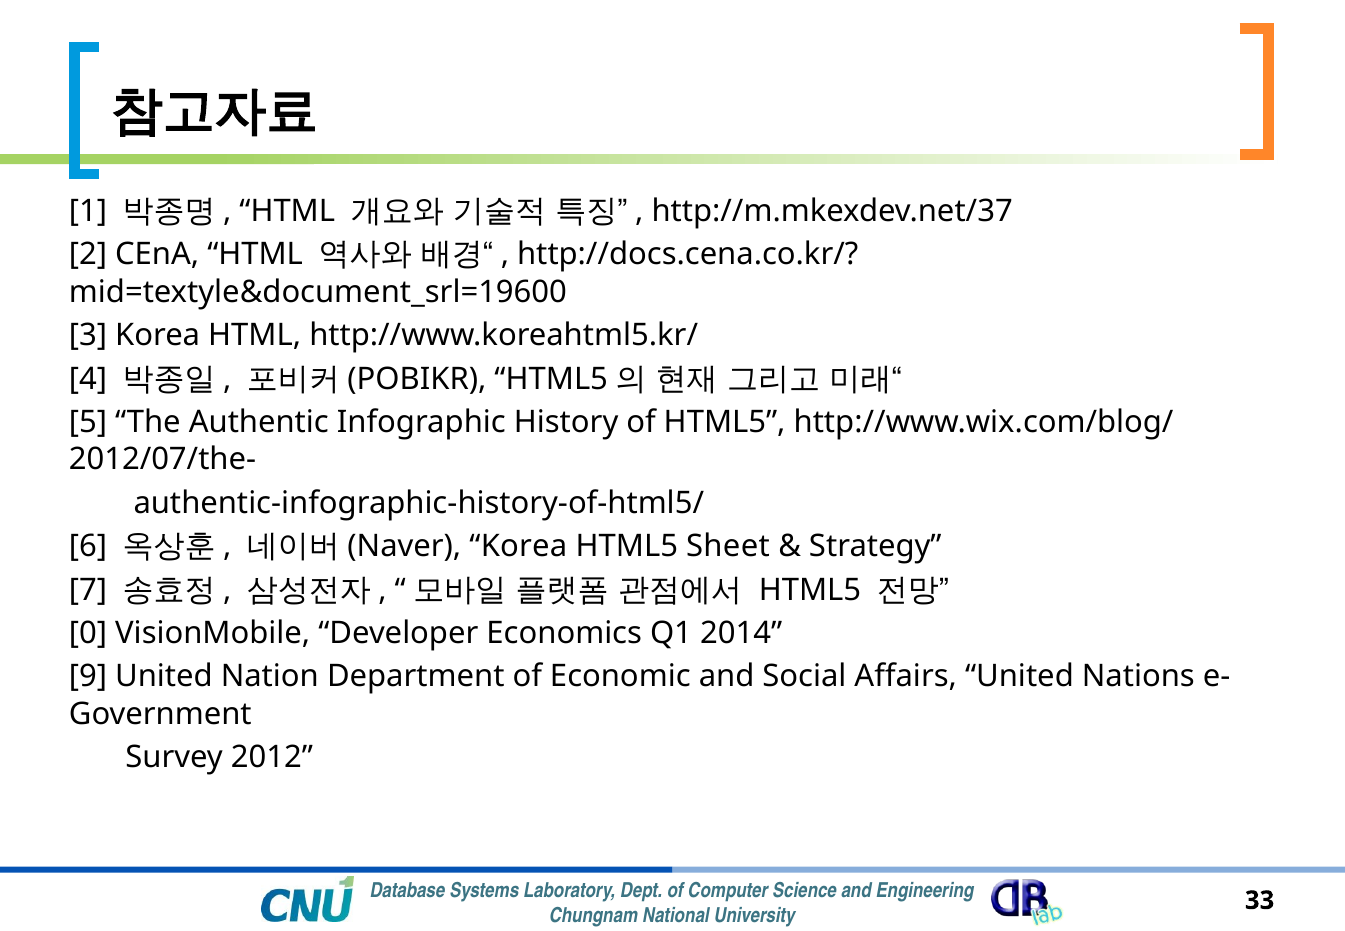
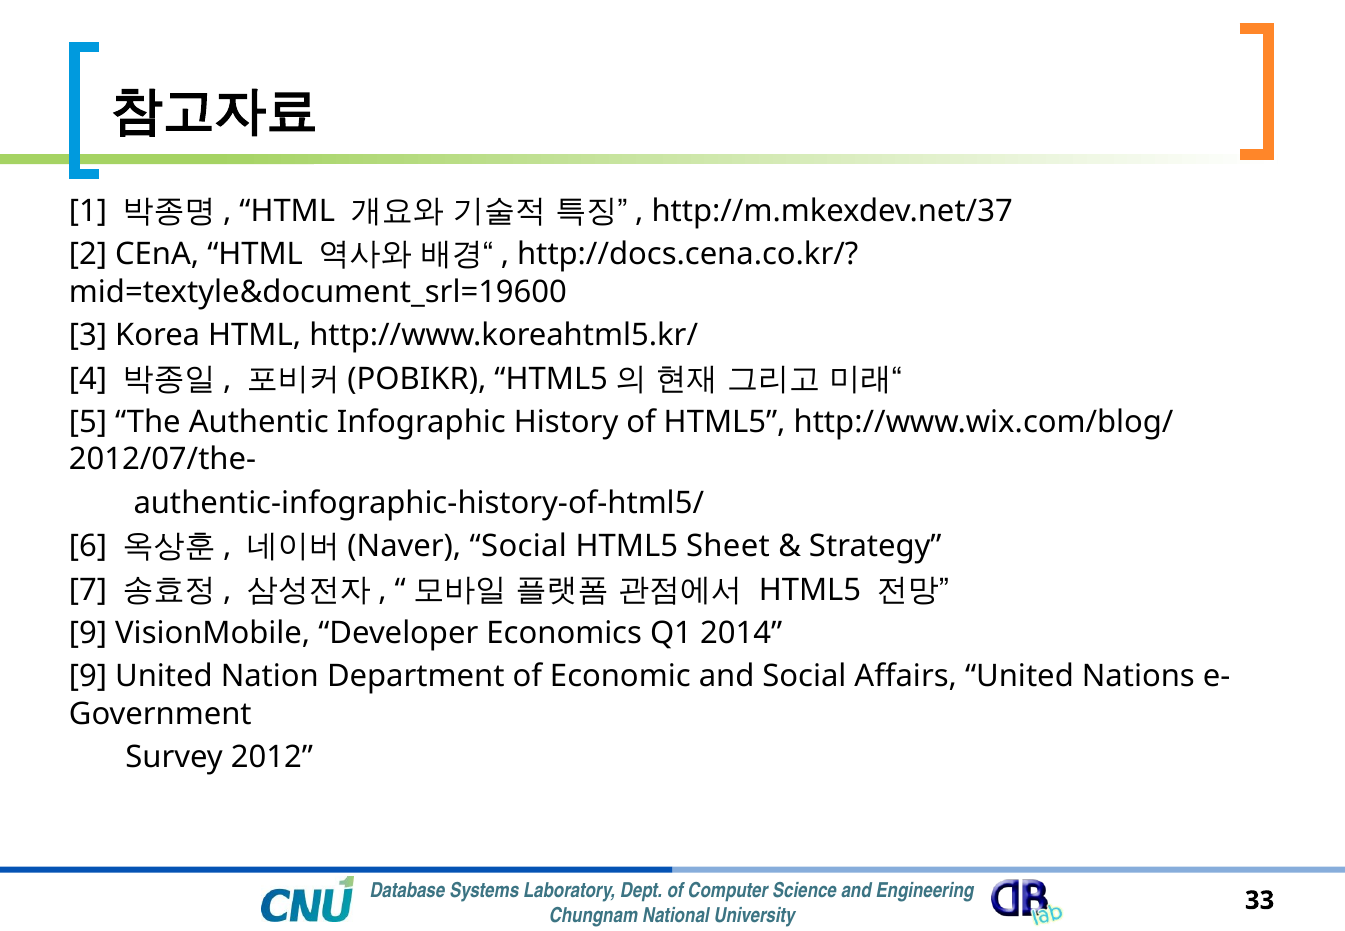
Korea: Korea -> Social (518, 546)
0: 0 -> 9 (88, 633)
